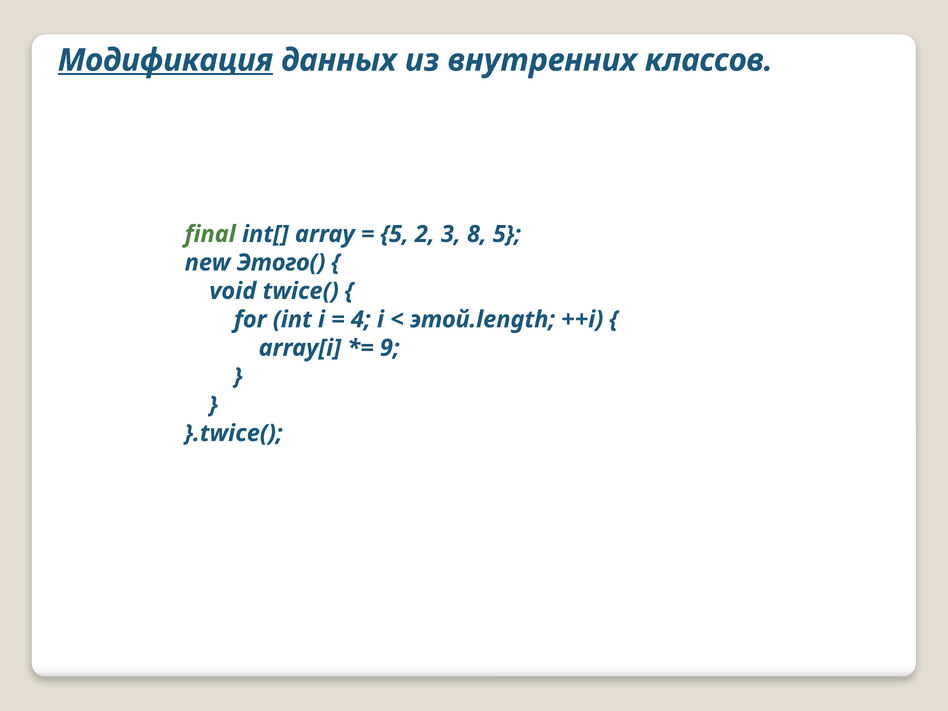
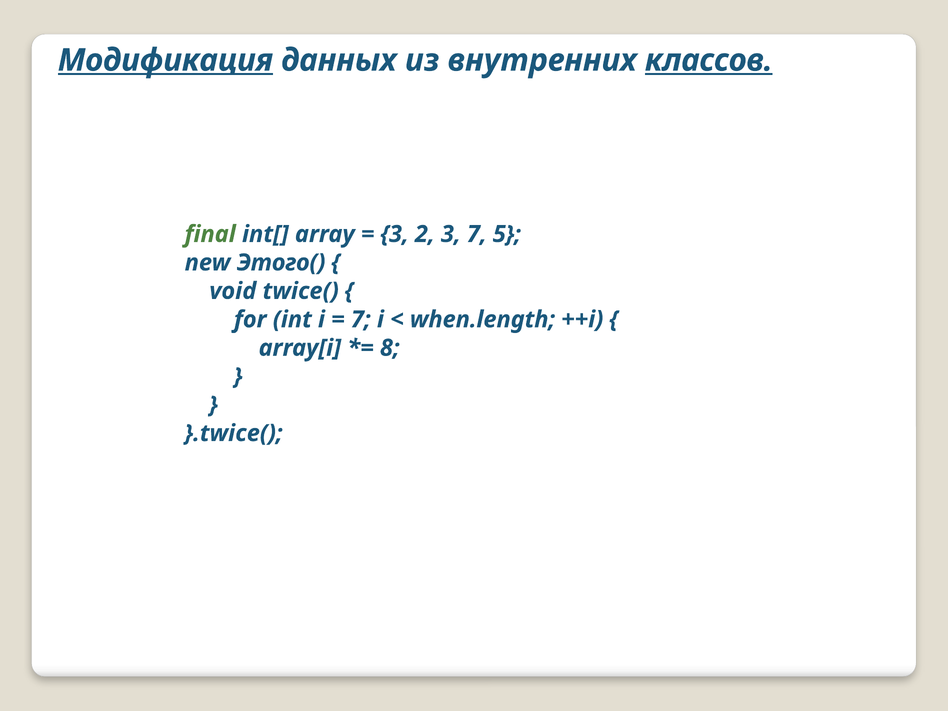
классов underline: none -> present (709, 60)
5: 5 -> 3 (395, 234)
3 8: 8 -> 7 (477, 234)
4: 4 -> 7 (361, 319)
этой.length: этой.length -> when.length (483, 319)
9: 9 -> 8 (390, 348)
